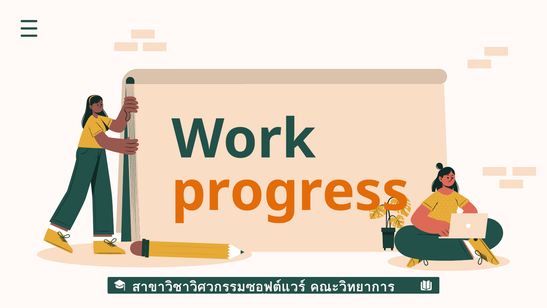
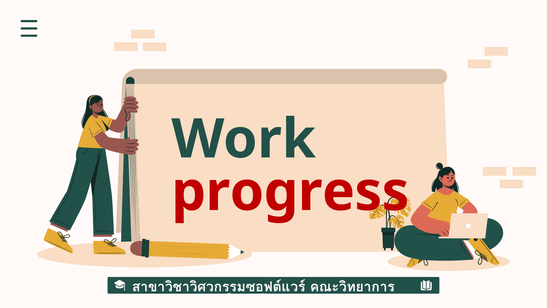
progress colour: orange -> red (290, 192)
